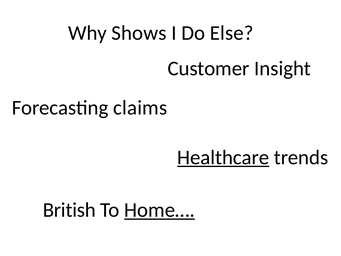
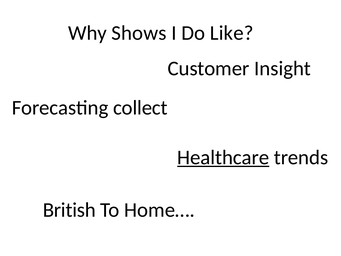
Else: Else -> Like (232, 33)
claims: claims -> collect (140, 108)
Home… underline: present -> none (159, 210)
